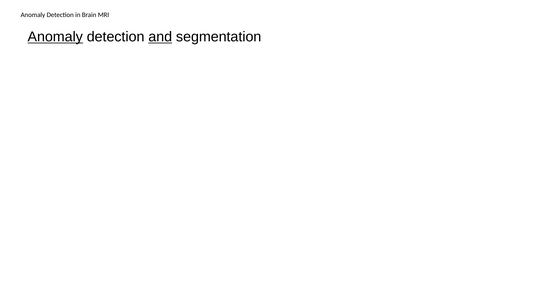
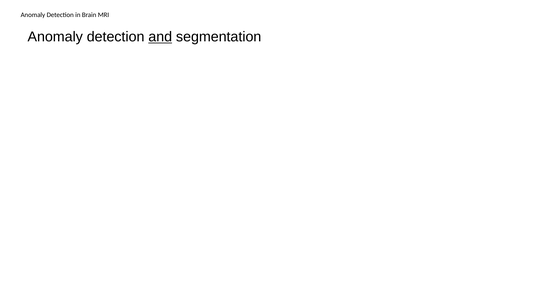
Anomaly underline: present -> none (55, 37)
